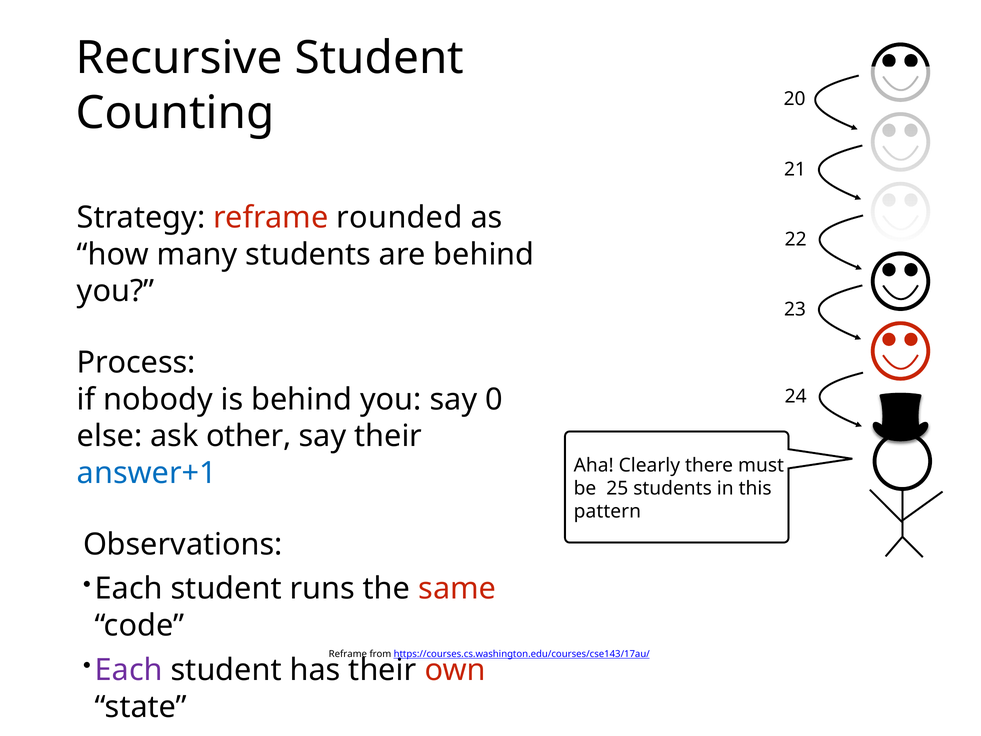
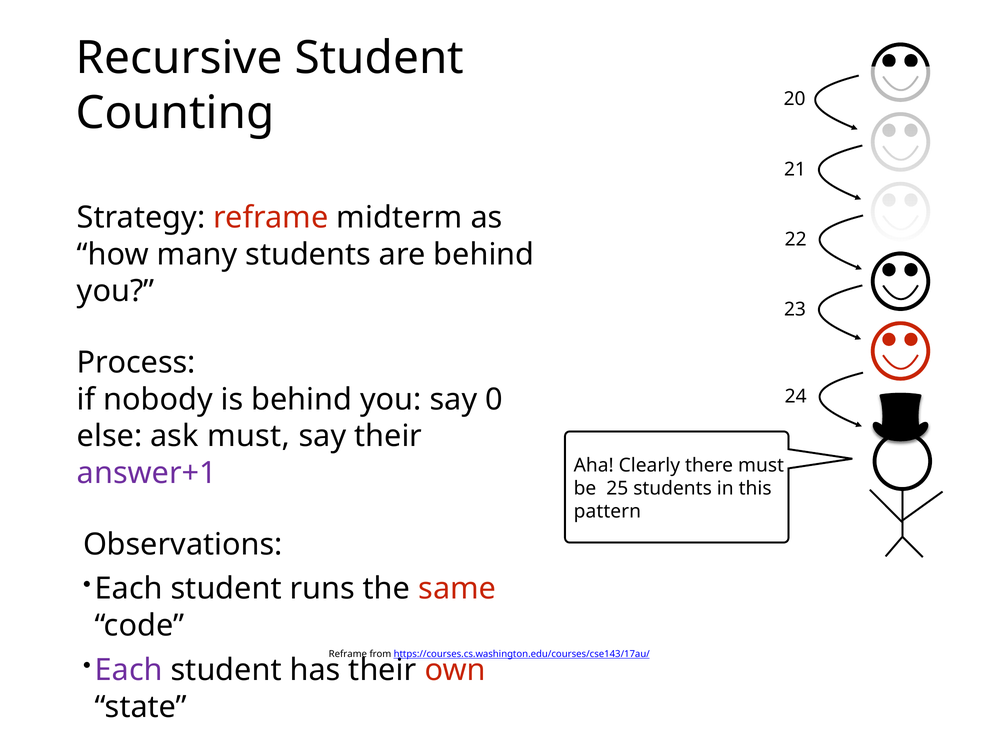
rounded: rounded -> midterm (399, 218)
ask other: other -> must (248, 436)
answer+1 colour: blue -> purple (147, 473)
